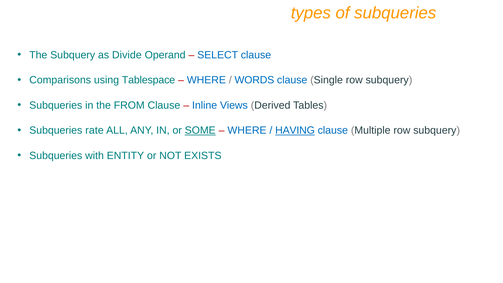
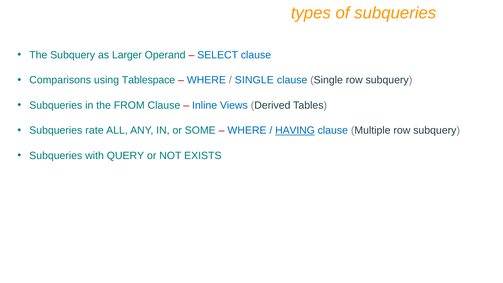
Divide: Divide -> Larger (127, 55)
WORDS: WORDS -> SINGLE (254, 80)
SOME underline: present -> none (200, 130)
ENTITY: ENTITY -> QUERY (125, 156)
